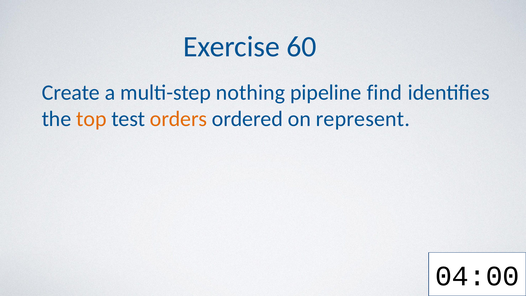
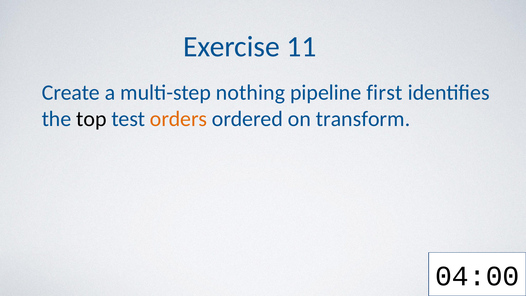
60: 60 -> 11 (301, 47)
find: find -> first (384, 93)
top colour: orange -> black (91, 119)
represent: represent -> transform (363, 119)
